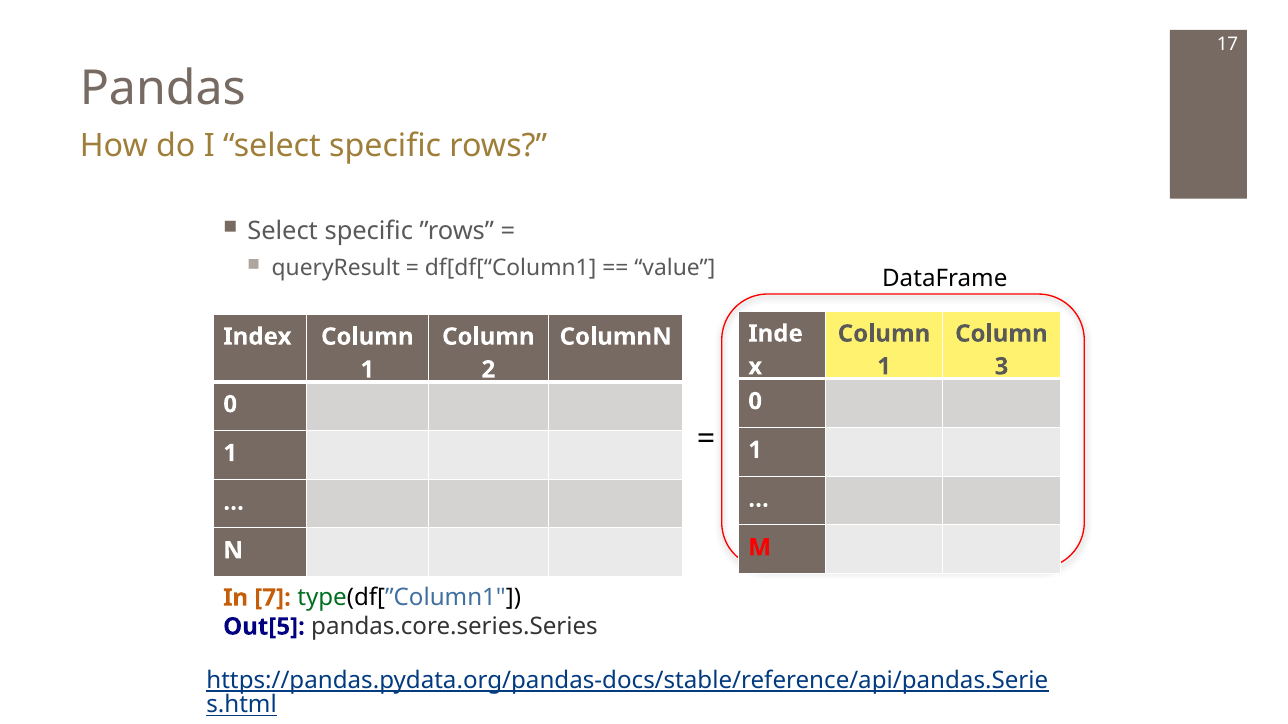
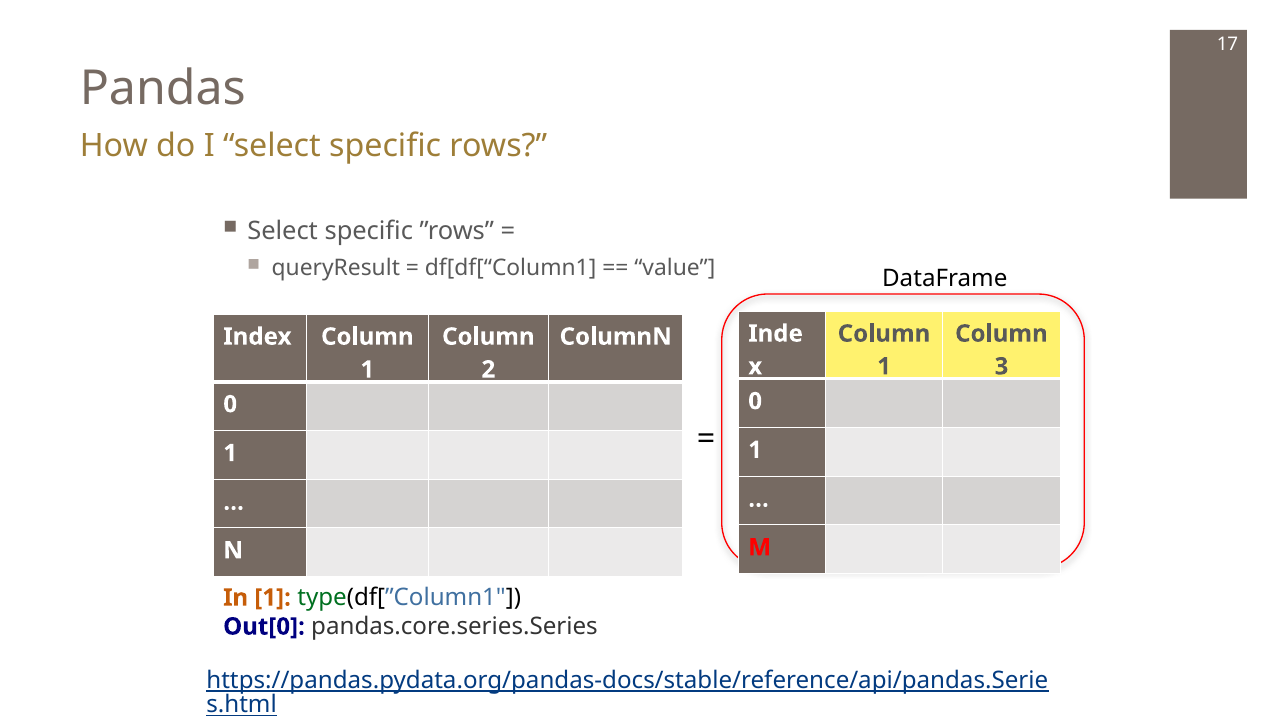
In 7: 7 -> 1 (273, 598)
Out[5: Out[5 -> Out[0 (264, 627)
